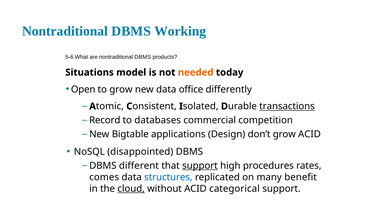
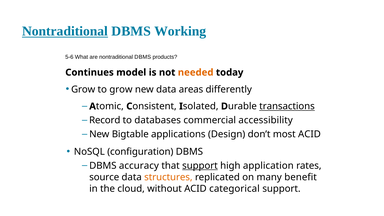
Nontraditional underline: none -> present (65, 31)
Situations: Situations -> Continues (90, 72)
Open: Open -> Grow (83, 89)
office: office -> areas (191, 89)
competition: competition -> accessibility (266, 120)
don’t grow: grow -> most (284, 134)
disappointed: disappointed -> configuration (140, 152)
different: different -> accuracy (139, 166)
procedures: procedures -> application (268, 166)
comes: comes -> source (104, 177)
structures colour: blue -> orange (168, 177)
cloud underline: present -> none (131, 189)
